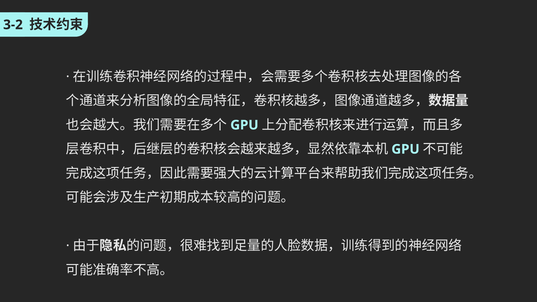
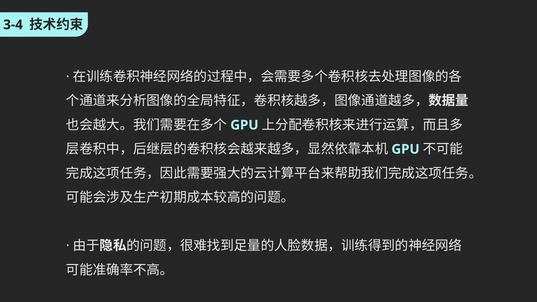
3-2: 3-2 -> 3-4 (13, 25)
